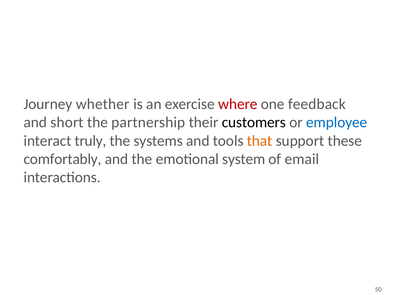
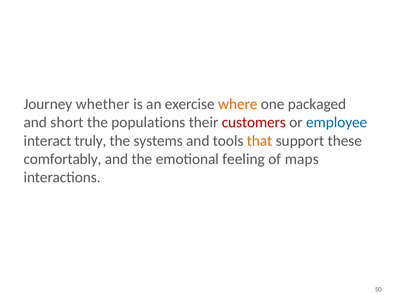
where colour: red -> orange (238, 104)
feedback: feedback -> packaged (317, 104)
partnership: partnership -> populations (148, 122)
customers colour: black -> red (254, 122)
system: system -> feeling (244, 159)
email: email -> maps (302, 159)
